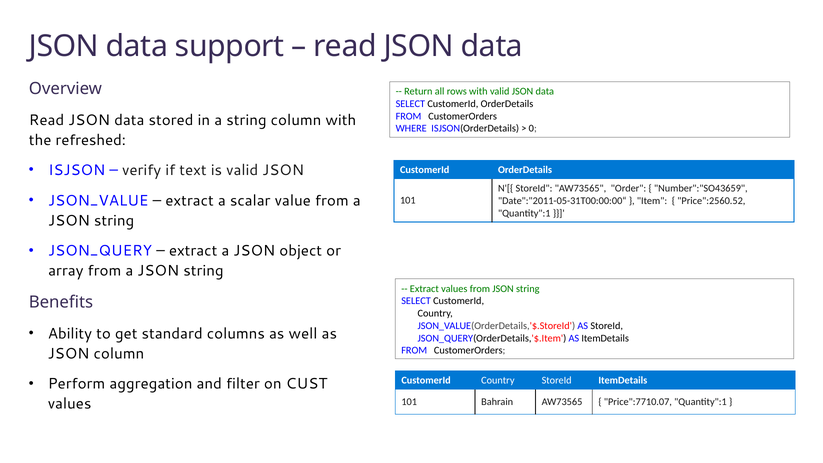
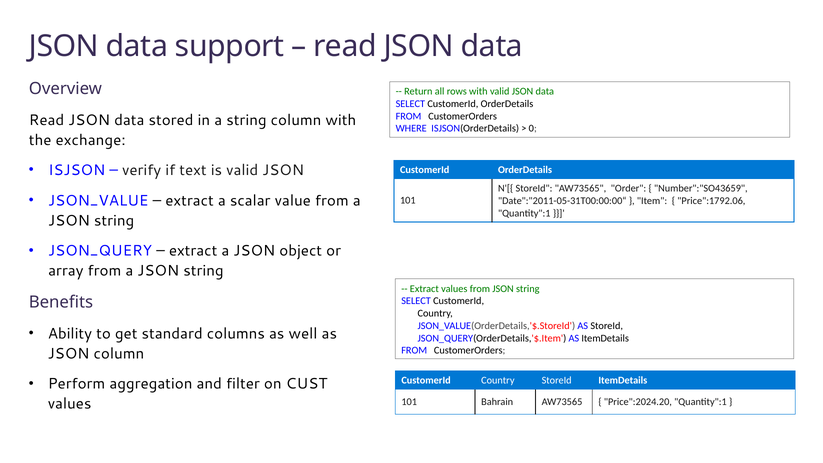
refreshed: refreshed -> exchange (91, 140)
Price":2560.52: Price":2560.52 -> Price":1792.06 (711, 201)
Price":7710.07: Price":7710.07 -> Price":2024.20 (638, 402)
